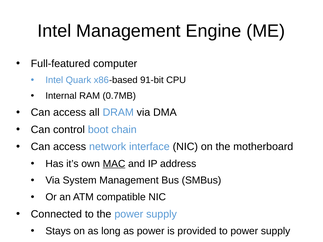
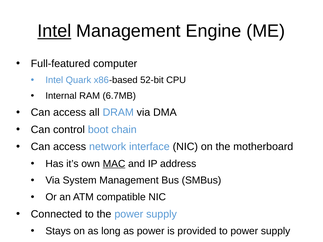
Intel underline: none -> present (54, 31)
91-bit: 91-bit -> 52-bit (152, 80)
0.7MB: 0.7MB -> 6.7MB (119, 96)
